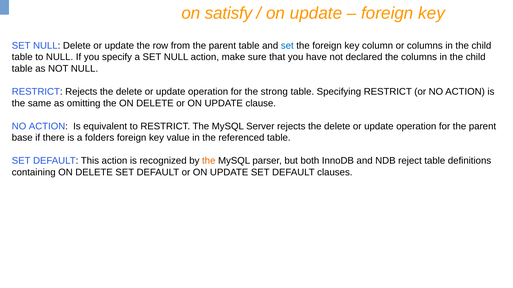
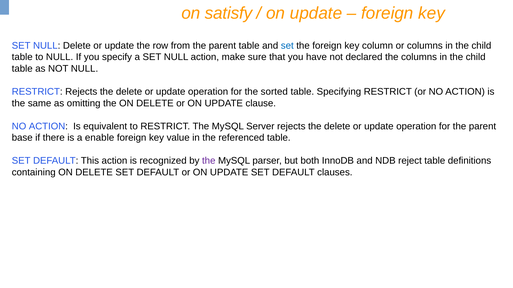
strong: strong -> sorted (274, 92)
folders: folders -> enable (100, 138)
the colour: orange -> purple (209, 161)
